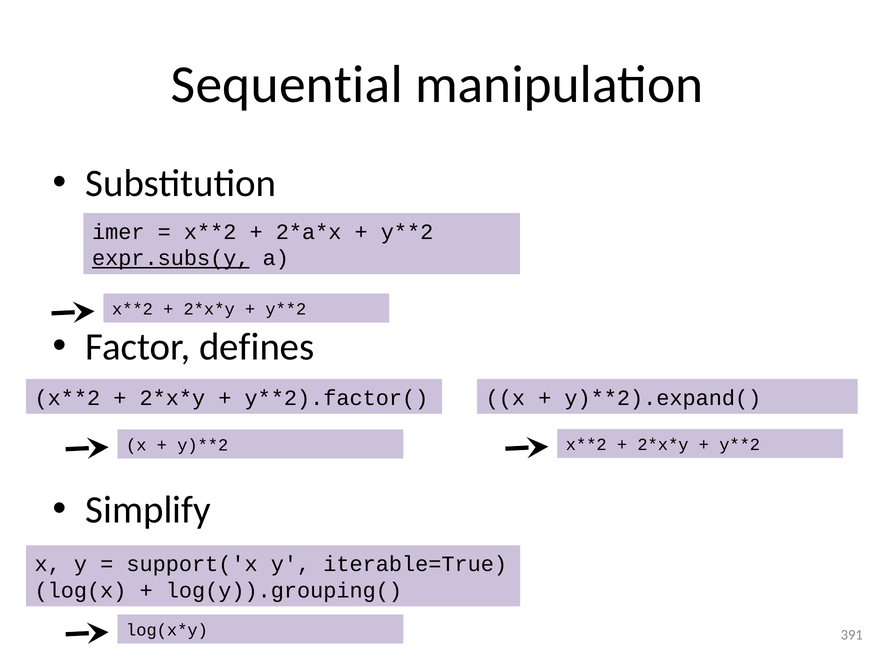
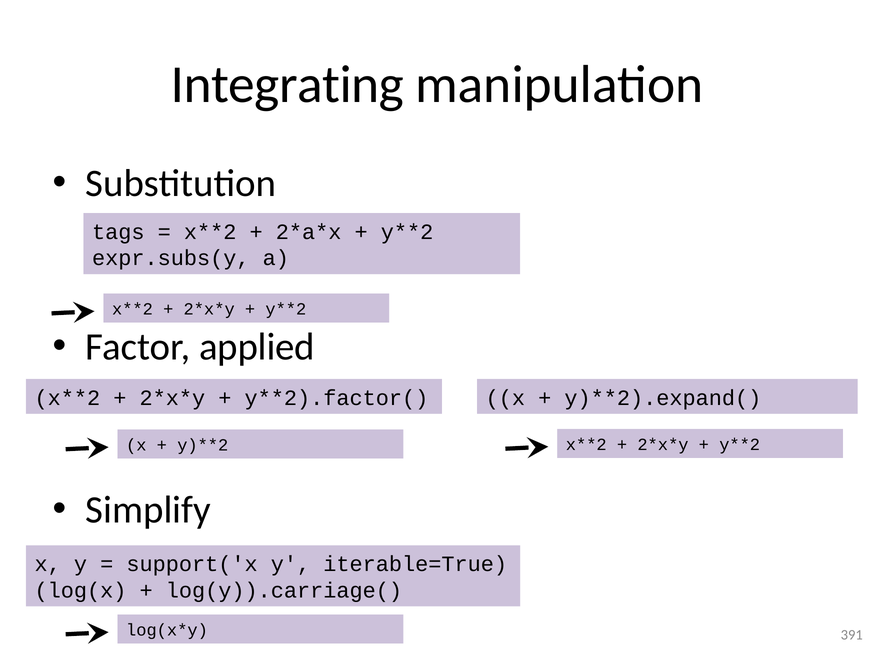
Sequential: Sequential -> Integrating (287, 85)
imer: imer -> tags (118, 232)
expr.subs(y underline: present -> none (171, 258)
defines: defines -> applied (257, 347)
log(y)).grouping(: log(y)).grouping( -> log(y)).carriage( (284, 591)
